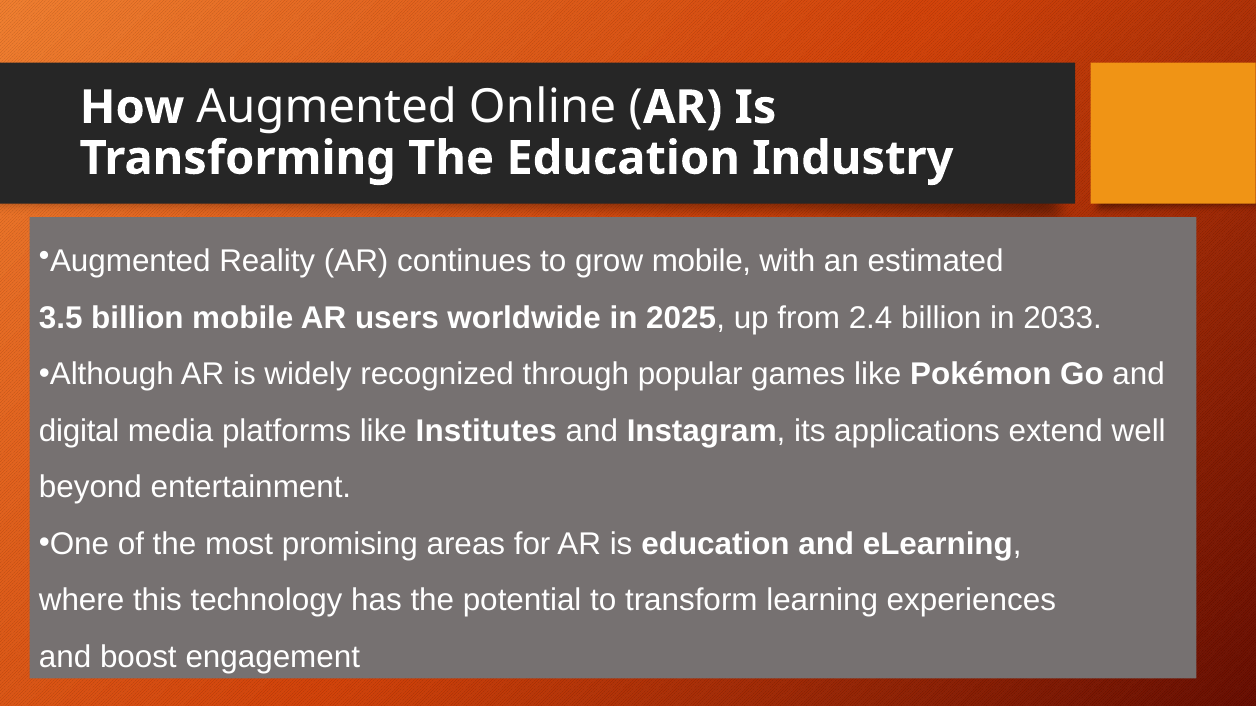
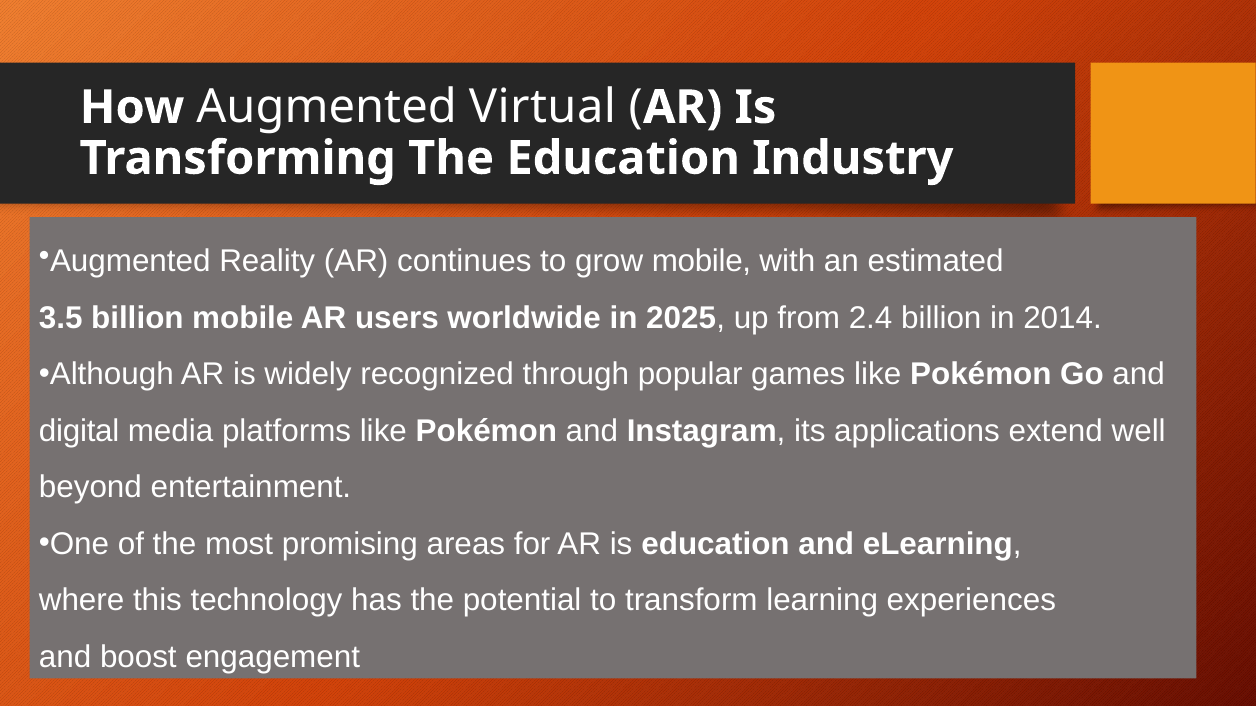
Online: Online -> Virtual (542, 108)
2033: 2033 -> 2014 (1063, 318)
platforms like Institutes: Institutes -> Pokémon (486, 431)
